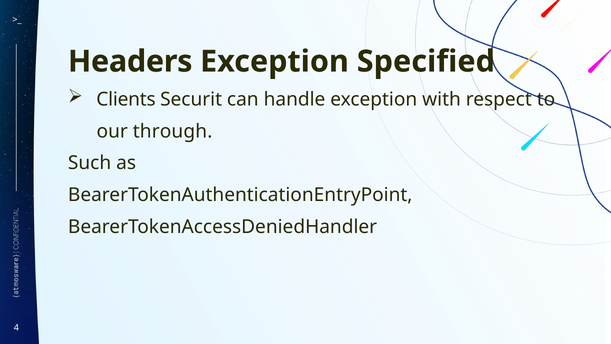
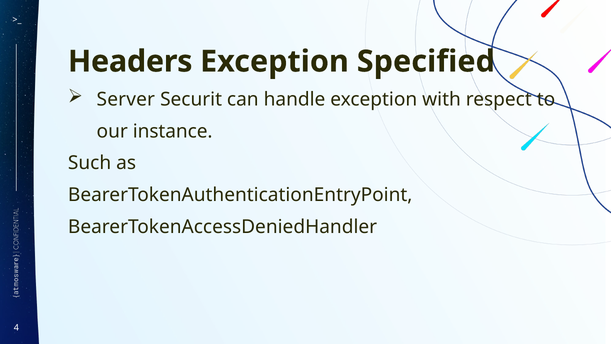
Clients: Clients -> Server (126, 99)
through: through -> instance (173, 131)
